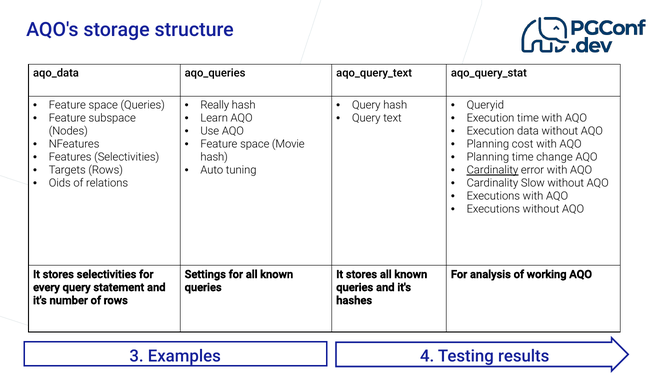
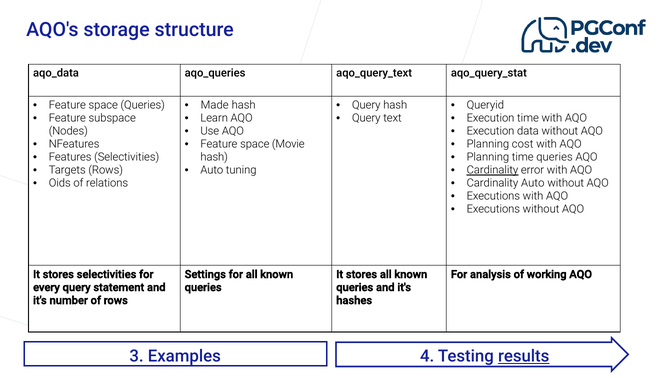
Really: Really -> Made (215, 105)
time change: change -> queries (555, 157)
Cardinality Slow: Slow -> Auto (533, 183)
results underline: none -> present (524, 356)
